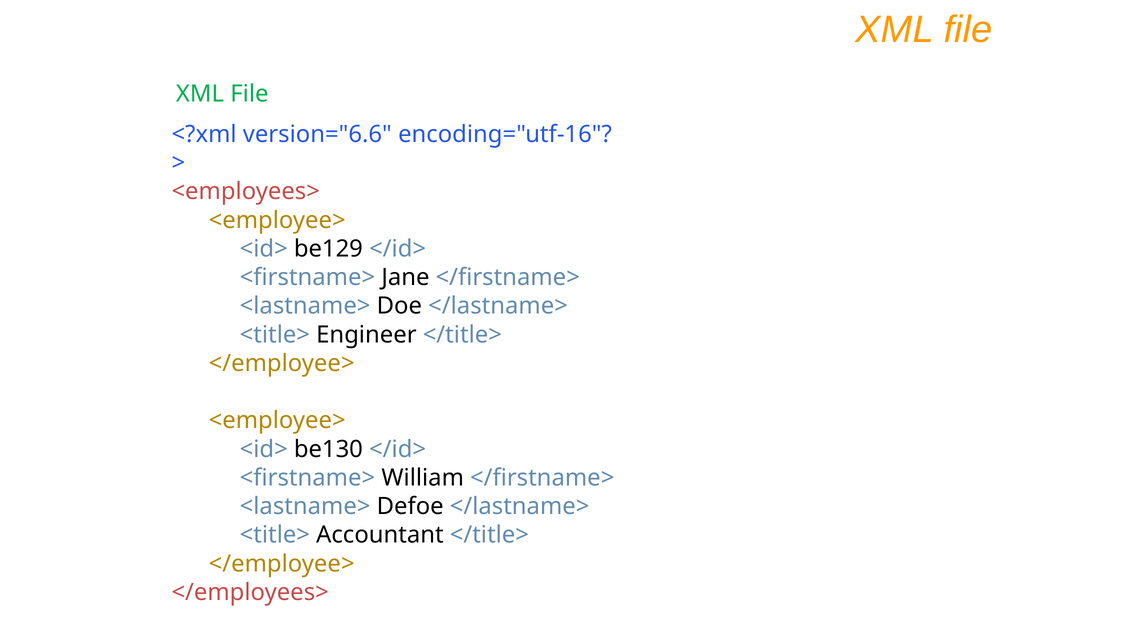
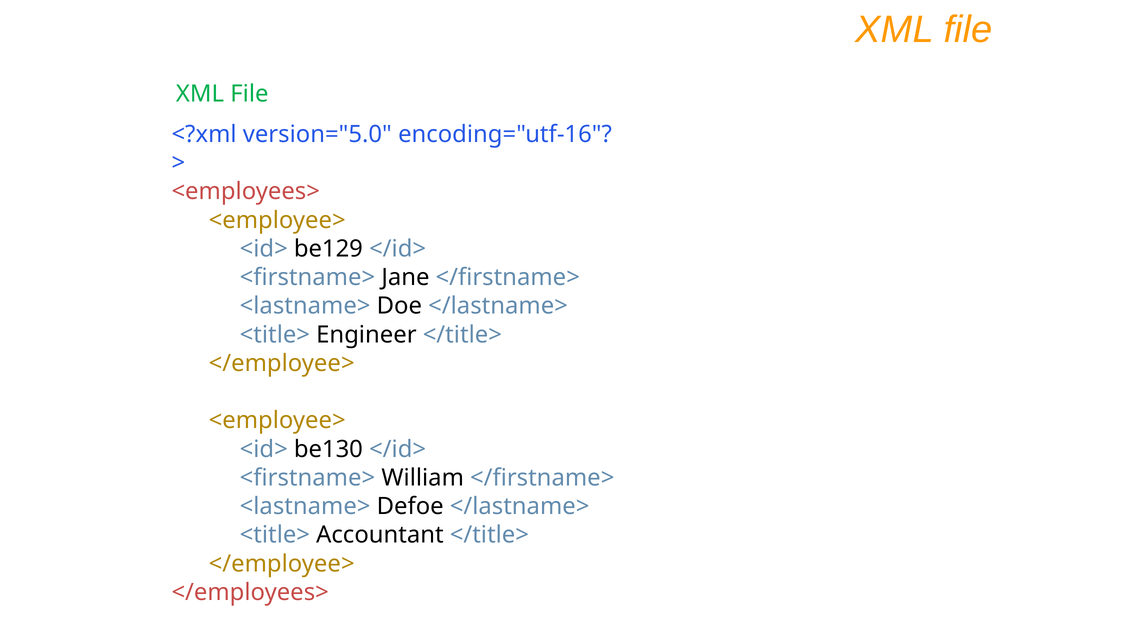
version="6.6: version="6.6 -> version="5.0 (317, 134)
